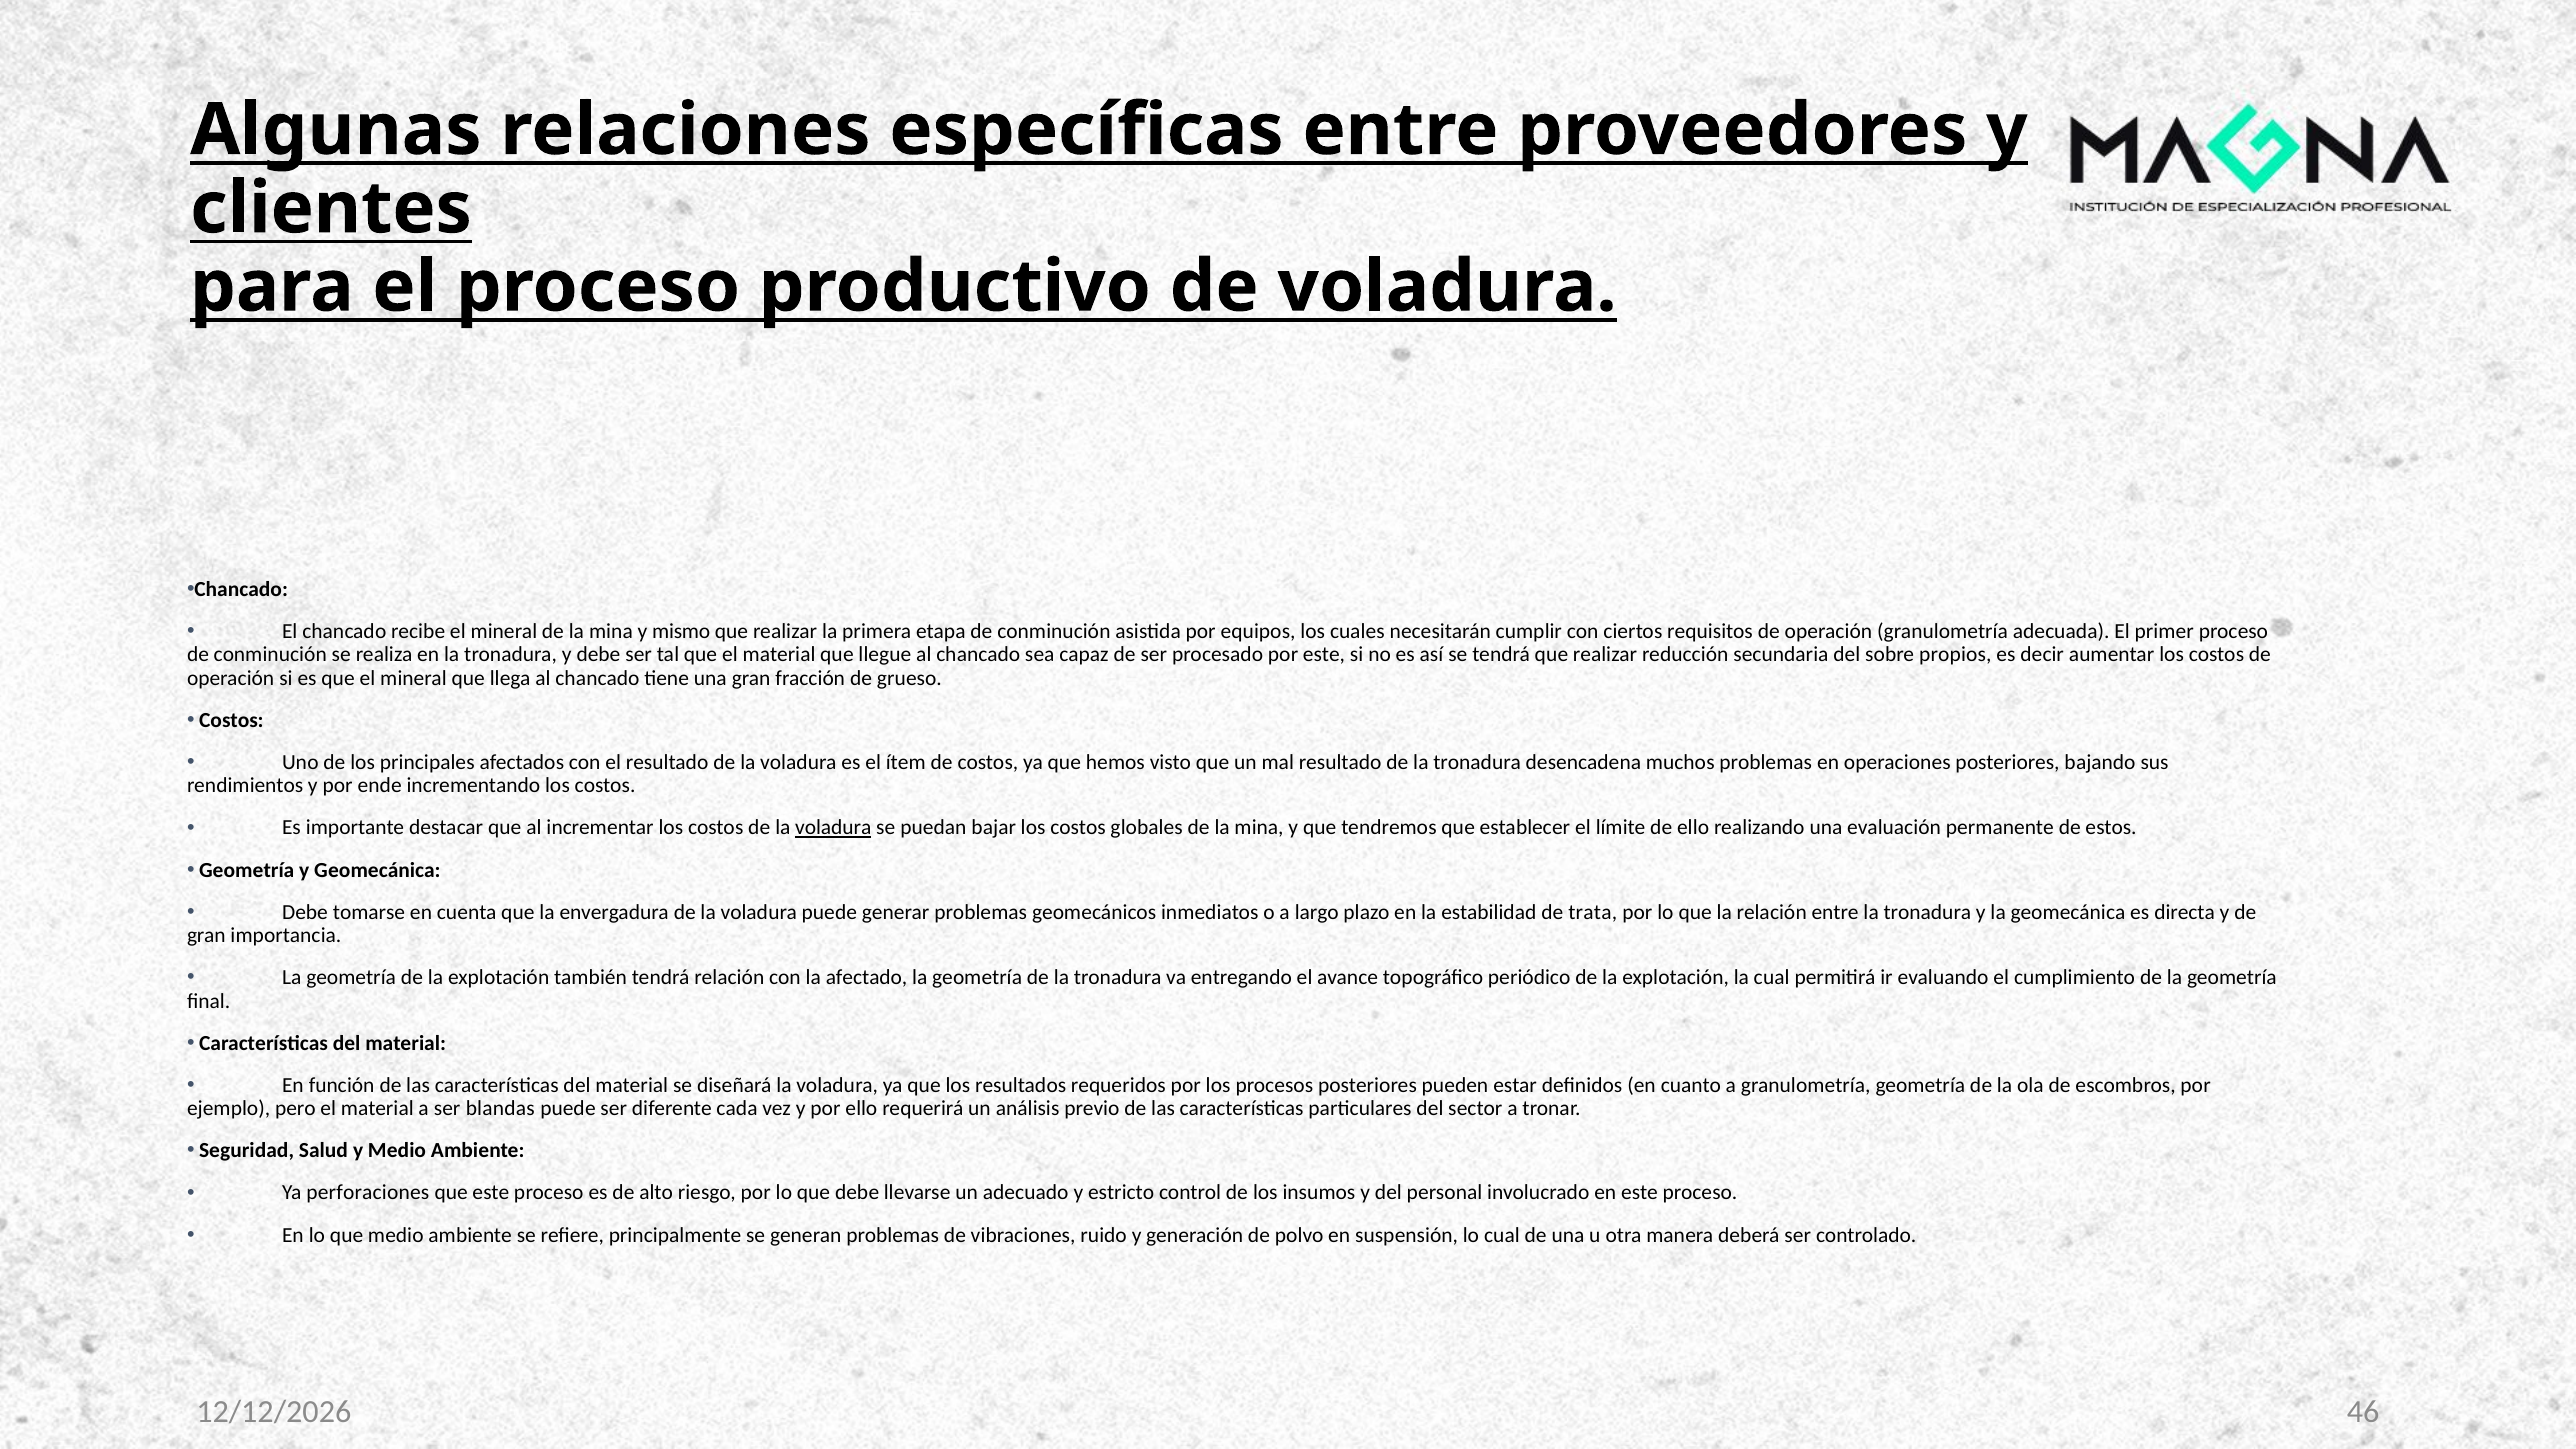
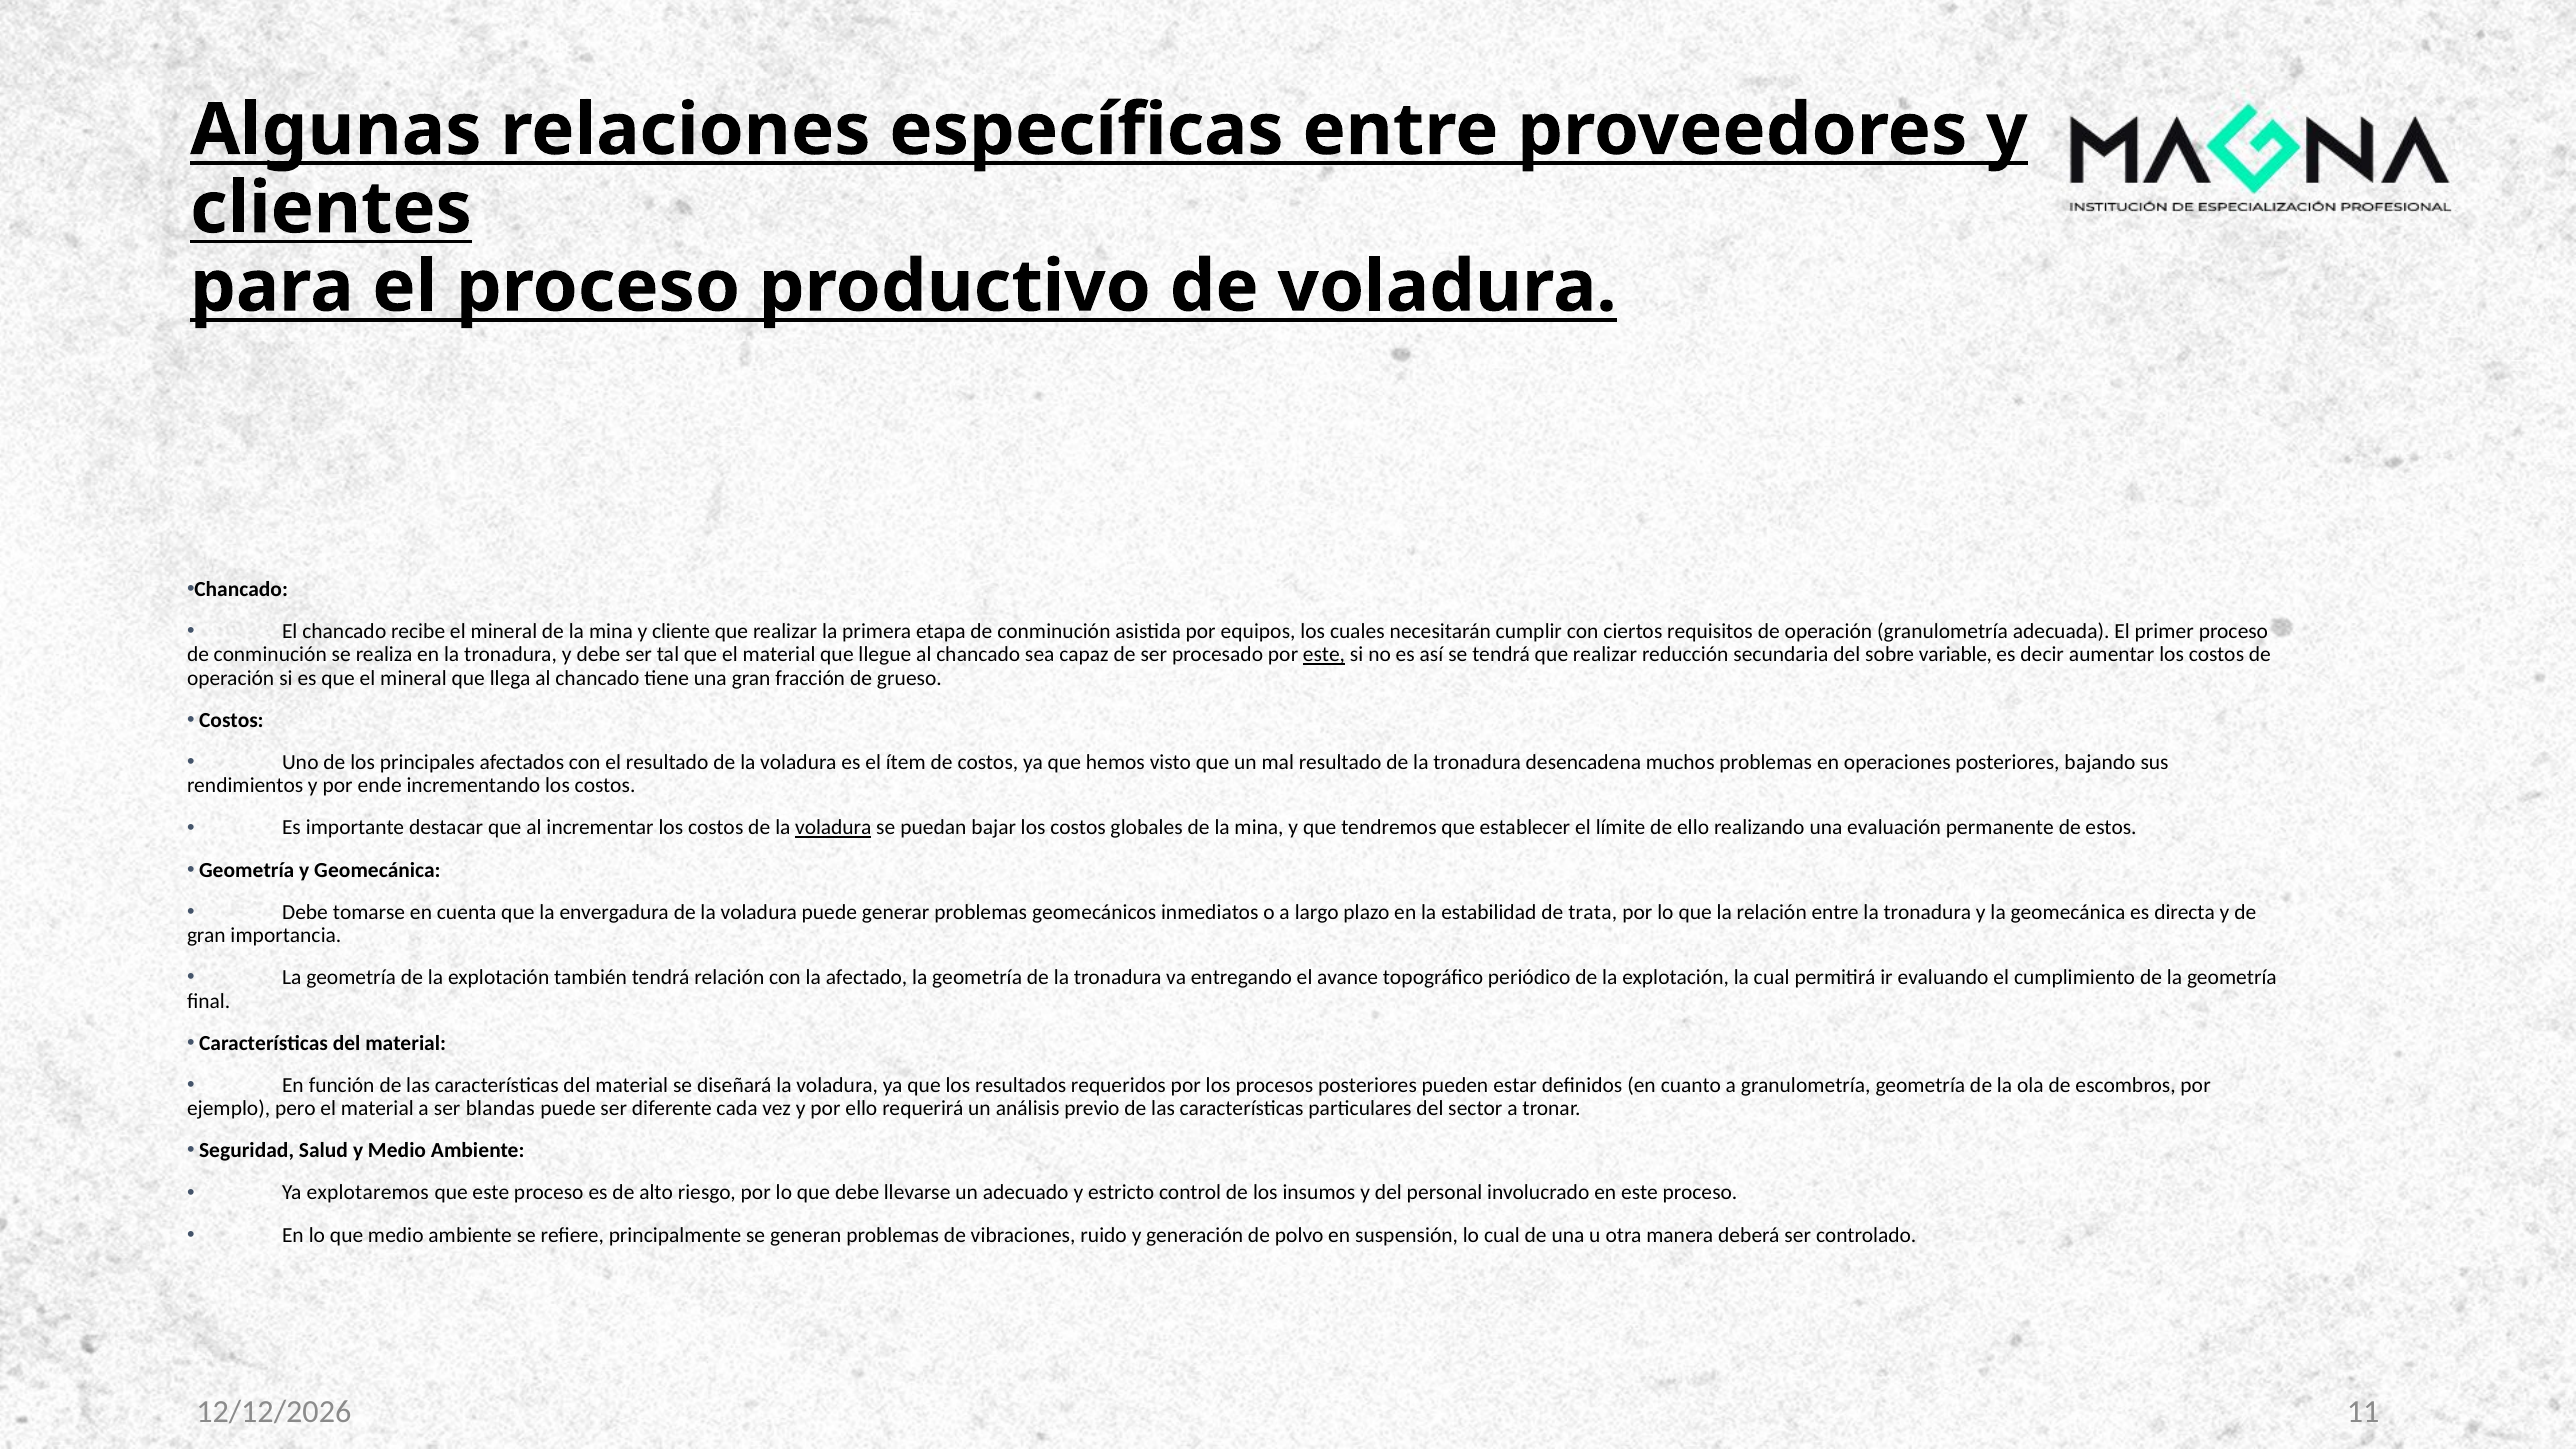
mismo: mismo -> cliente (681, 631)
este underline: none -> present (1324, 655)
propios: propios -> variable (1956, 655)
perforaciones: perforaciones -> explotaremos (368, 1193)
46: 46 -> 11 (2363, 1412)
